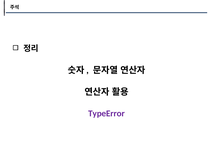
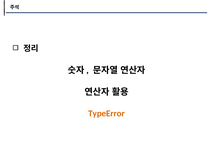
TypeError colour: purple -> orange (107, 114)
